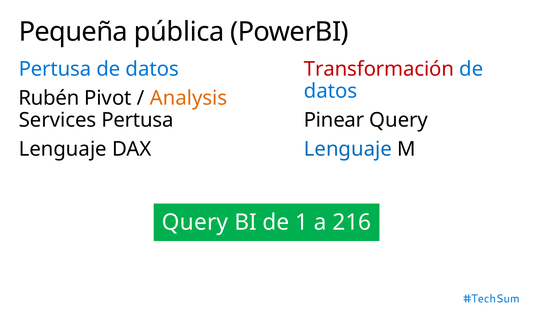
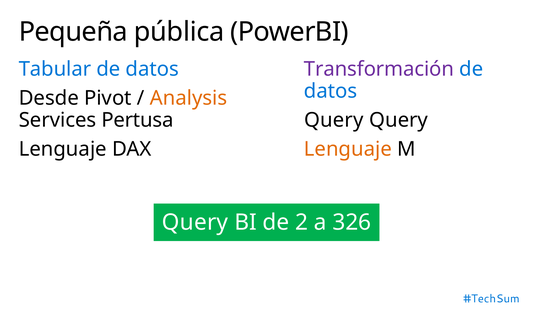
Pertusa: Pertusa -> Tabular (55, 69)
Transformación colour: red -> purple (379, 69)
Rubén: Rubén -> Desde (49, 98)
Pinear: Pinear -> Query (334, 120)
Lenguaje colour: blue -> orange (348, 149)
1: 1 -> 2 (302, 222)
216: 216 -> 326 (352, 222)
